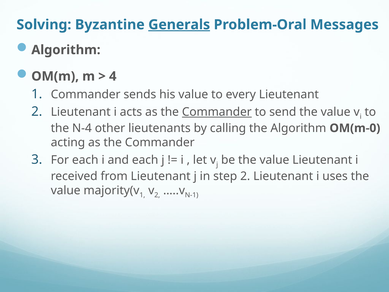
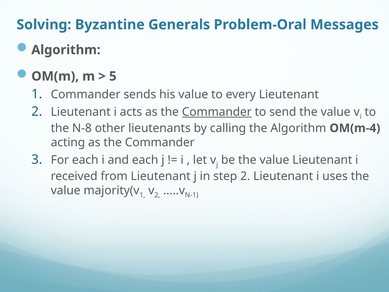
Generals underline: present -> none (179, 25)
4: 4 -> 5 (113, 76)
N-4: N-4 -> N-8 (82, 128)
OM(m-0: OM(m-0 -> OM(m-4 (355, 128)
